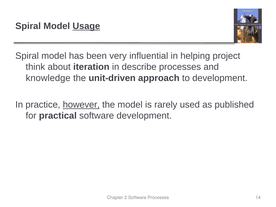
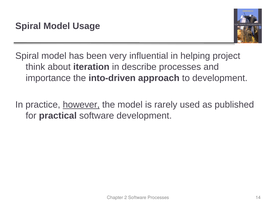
Usage underline: present -> none (86, 26)
knowledge: knowledge -> importance (48, 78)
unit-driven: unit-driven -> into-driven (112, 78)
